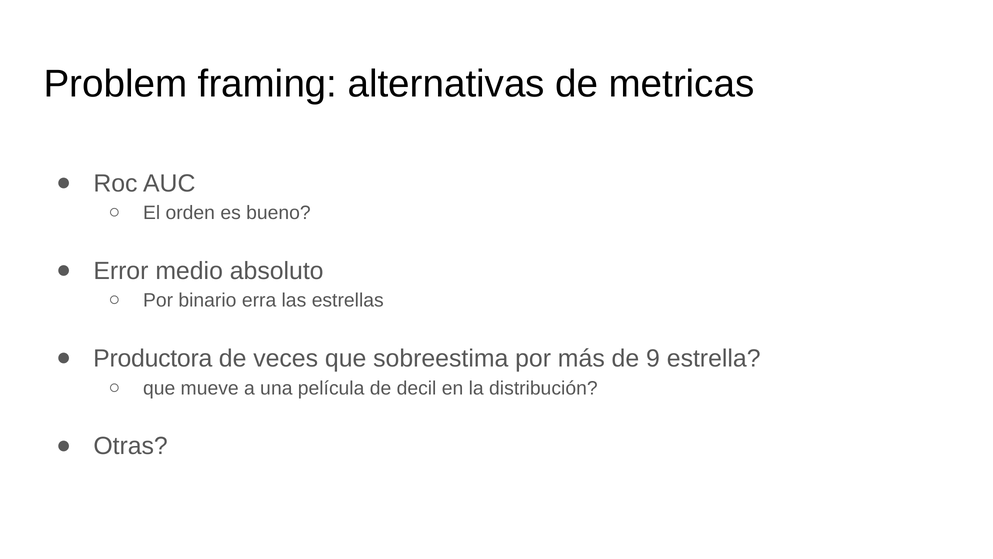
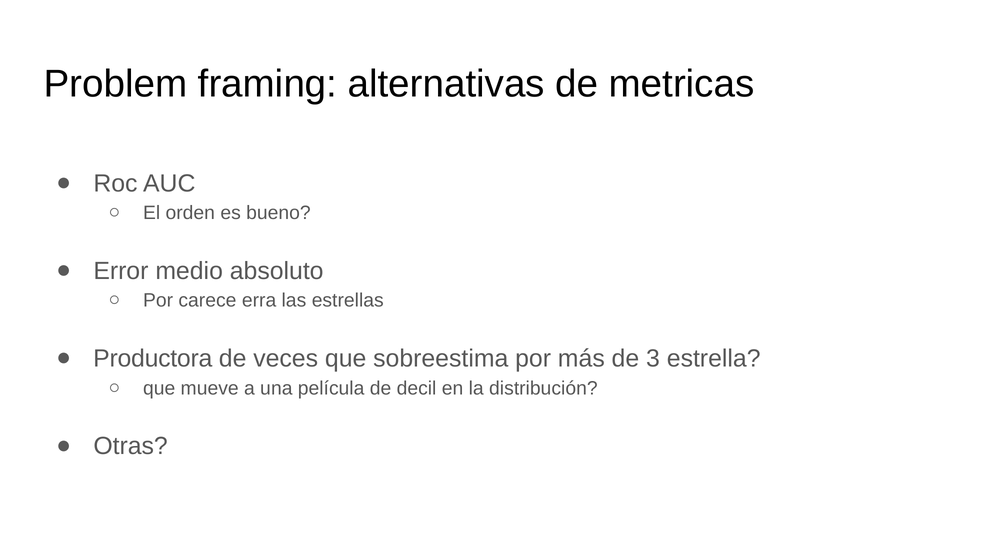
binario: binario -> carece (207, 300)
9: 9 -> 3 (653, 358)
